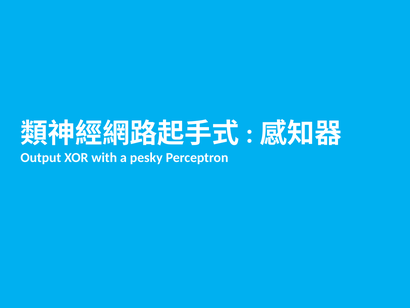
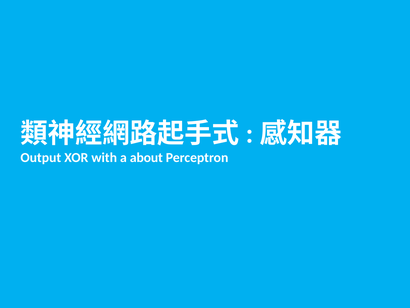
pesky: pesky -> about (146, 157)
